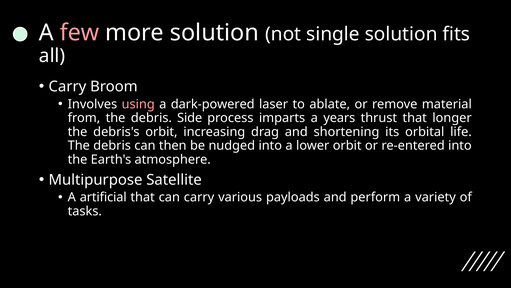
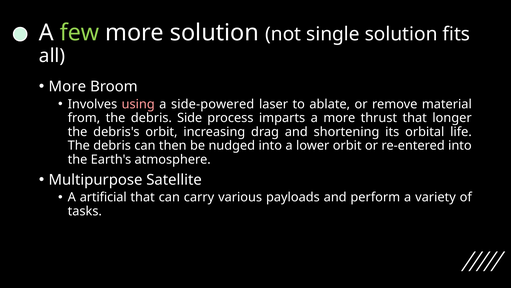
few colour: pink -> light green (80, 33)
Carry: Carry -> More (67, 86)
dark-powered: dark-powered -> side-powered (213, 104)
a years: years -> more (339, 118)
